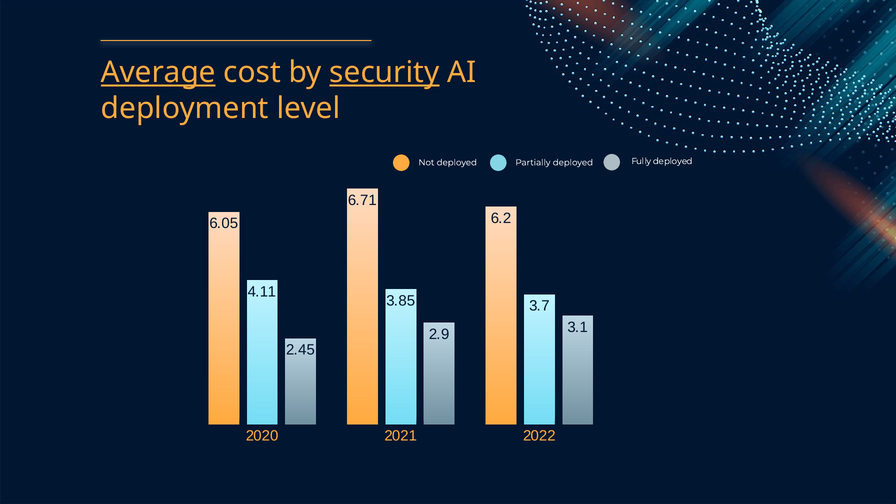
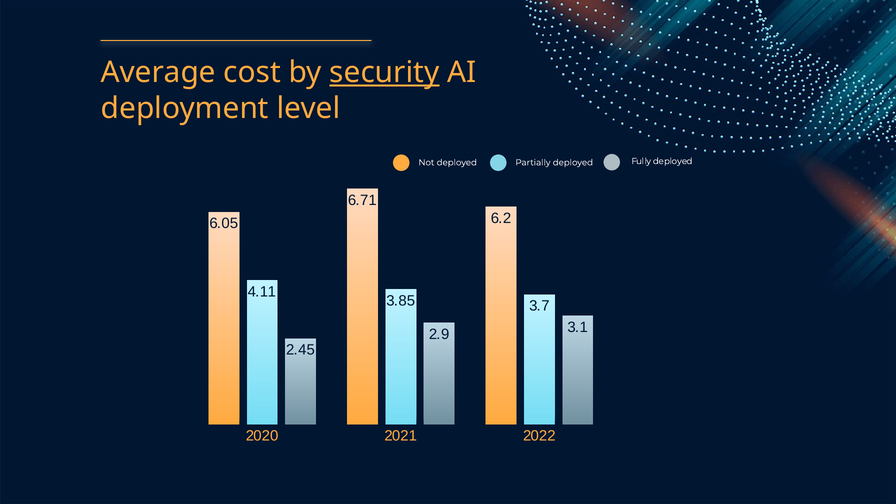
Average underline: present -> none (158, 73)
